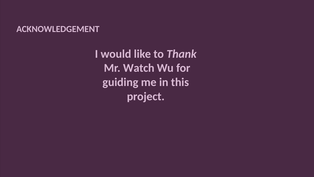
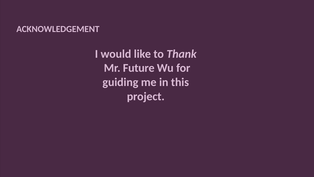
Watch: Watch -> Future (139, 68)
